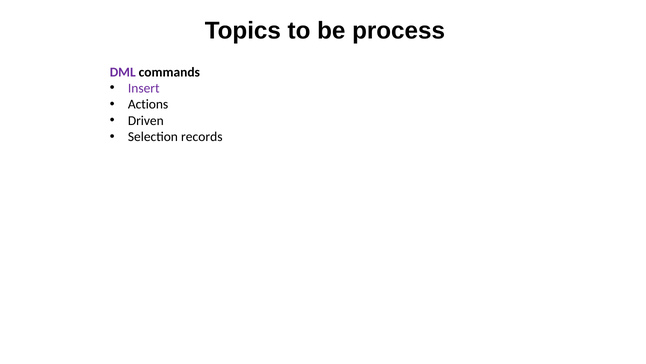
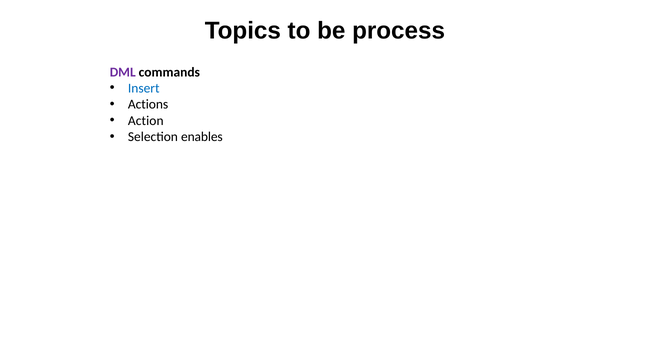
Insert colour: purple -> blue (144, 88)
Driven: Driven -> Action (146, 120)
records: records -> enables (202, 137)
